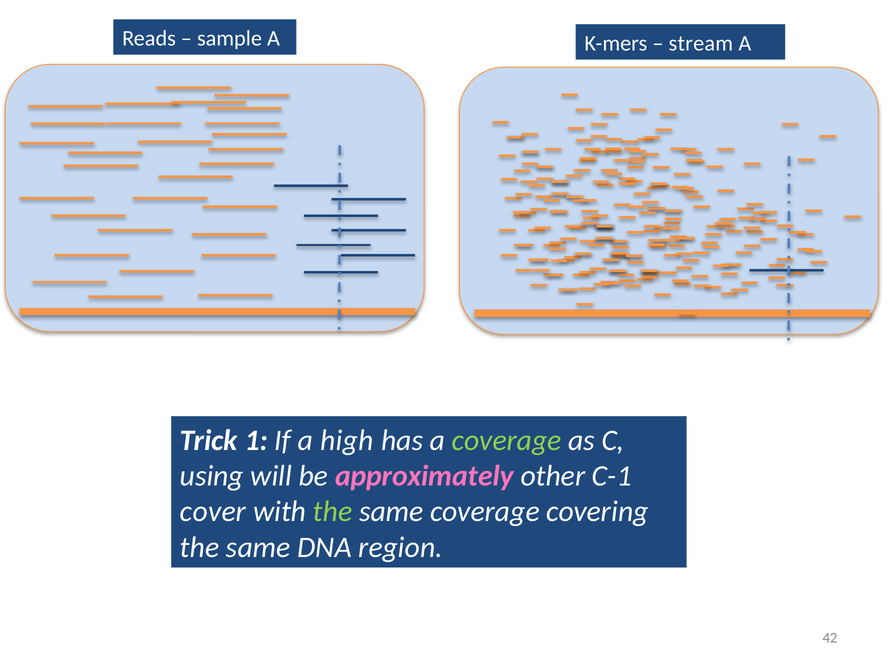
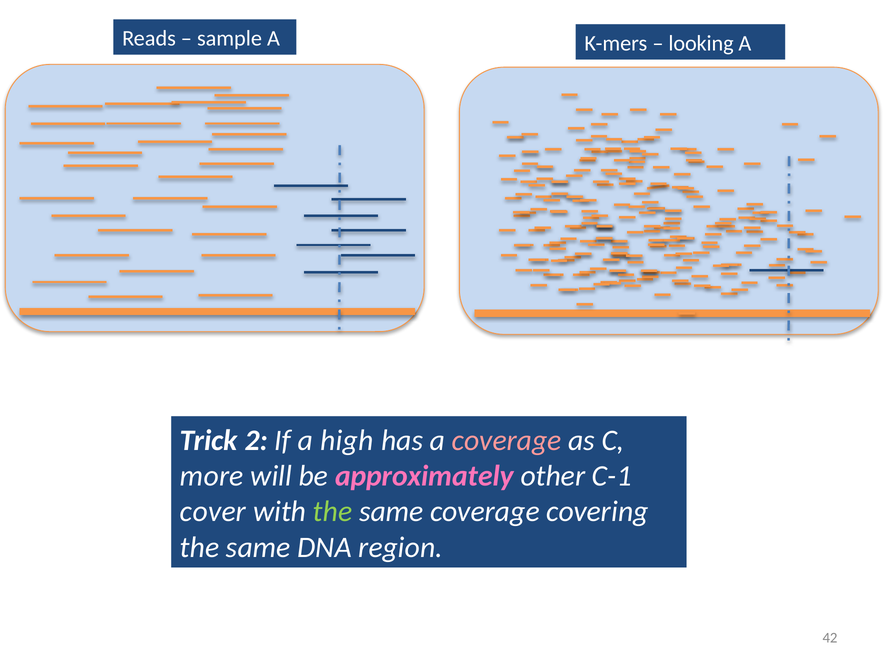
stream: stream -> looking (701, 43)
1: 1 -> 2 (256, 441)
coverage colour: light green -> pink (507, 441)
using: using -> more (212, 476)
